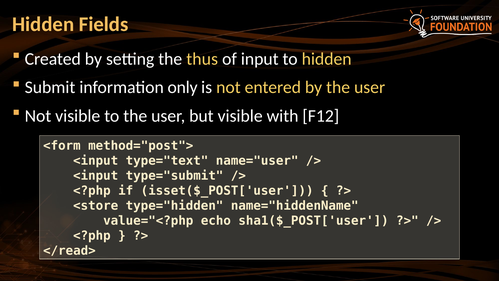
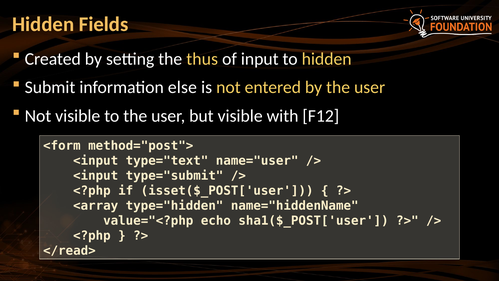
only: only -> else (182, 87)
<store: <store -> <array (96, 205)
